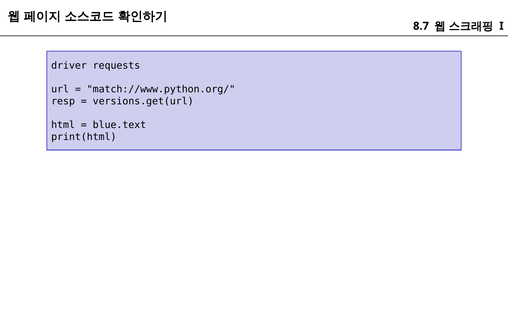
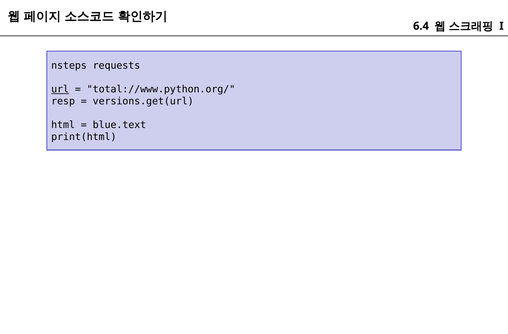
8.7: 8.7 -> 6.4 (421, 26)
driver: driver -> nsteps (69, 66)
url underline: none -> present (60, 89)
match://www.python.org/: match://www.python.org/ -> total://www.python.org/ (161, 89)
